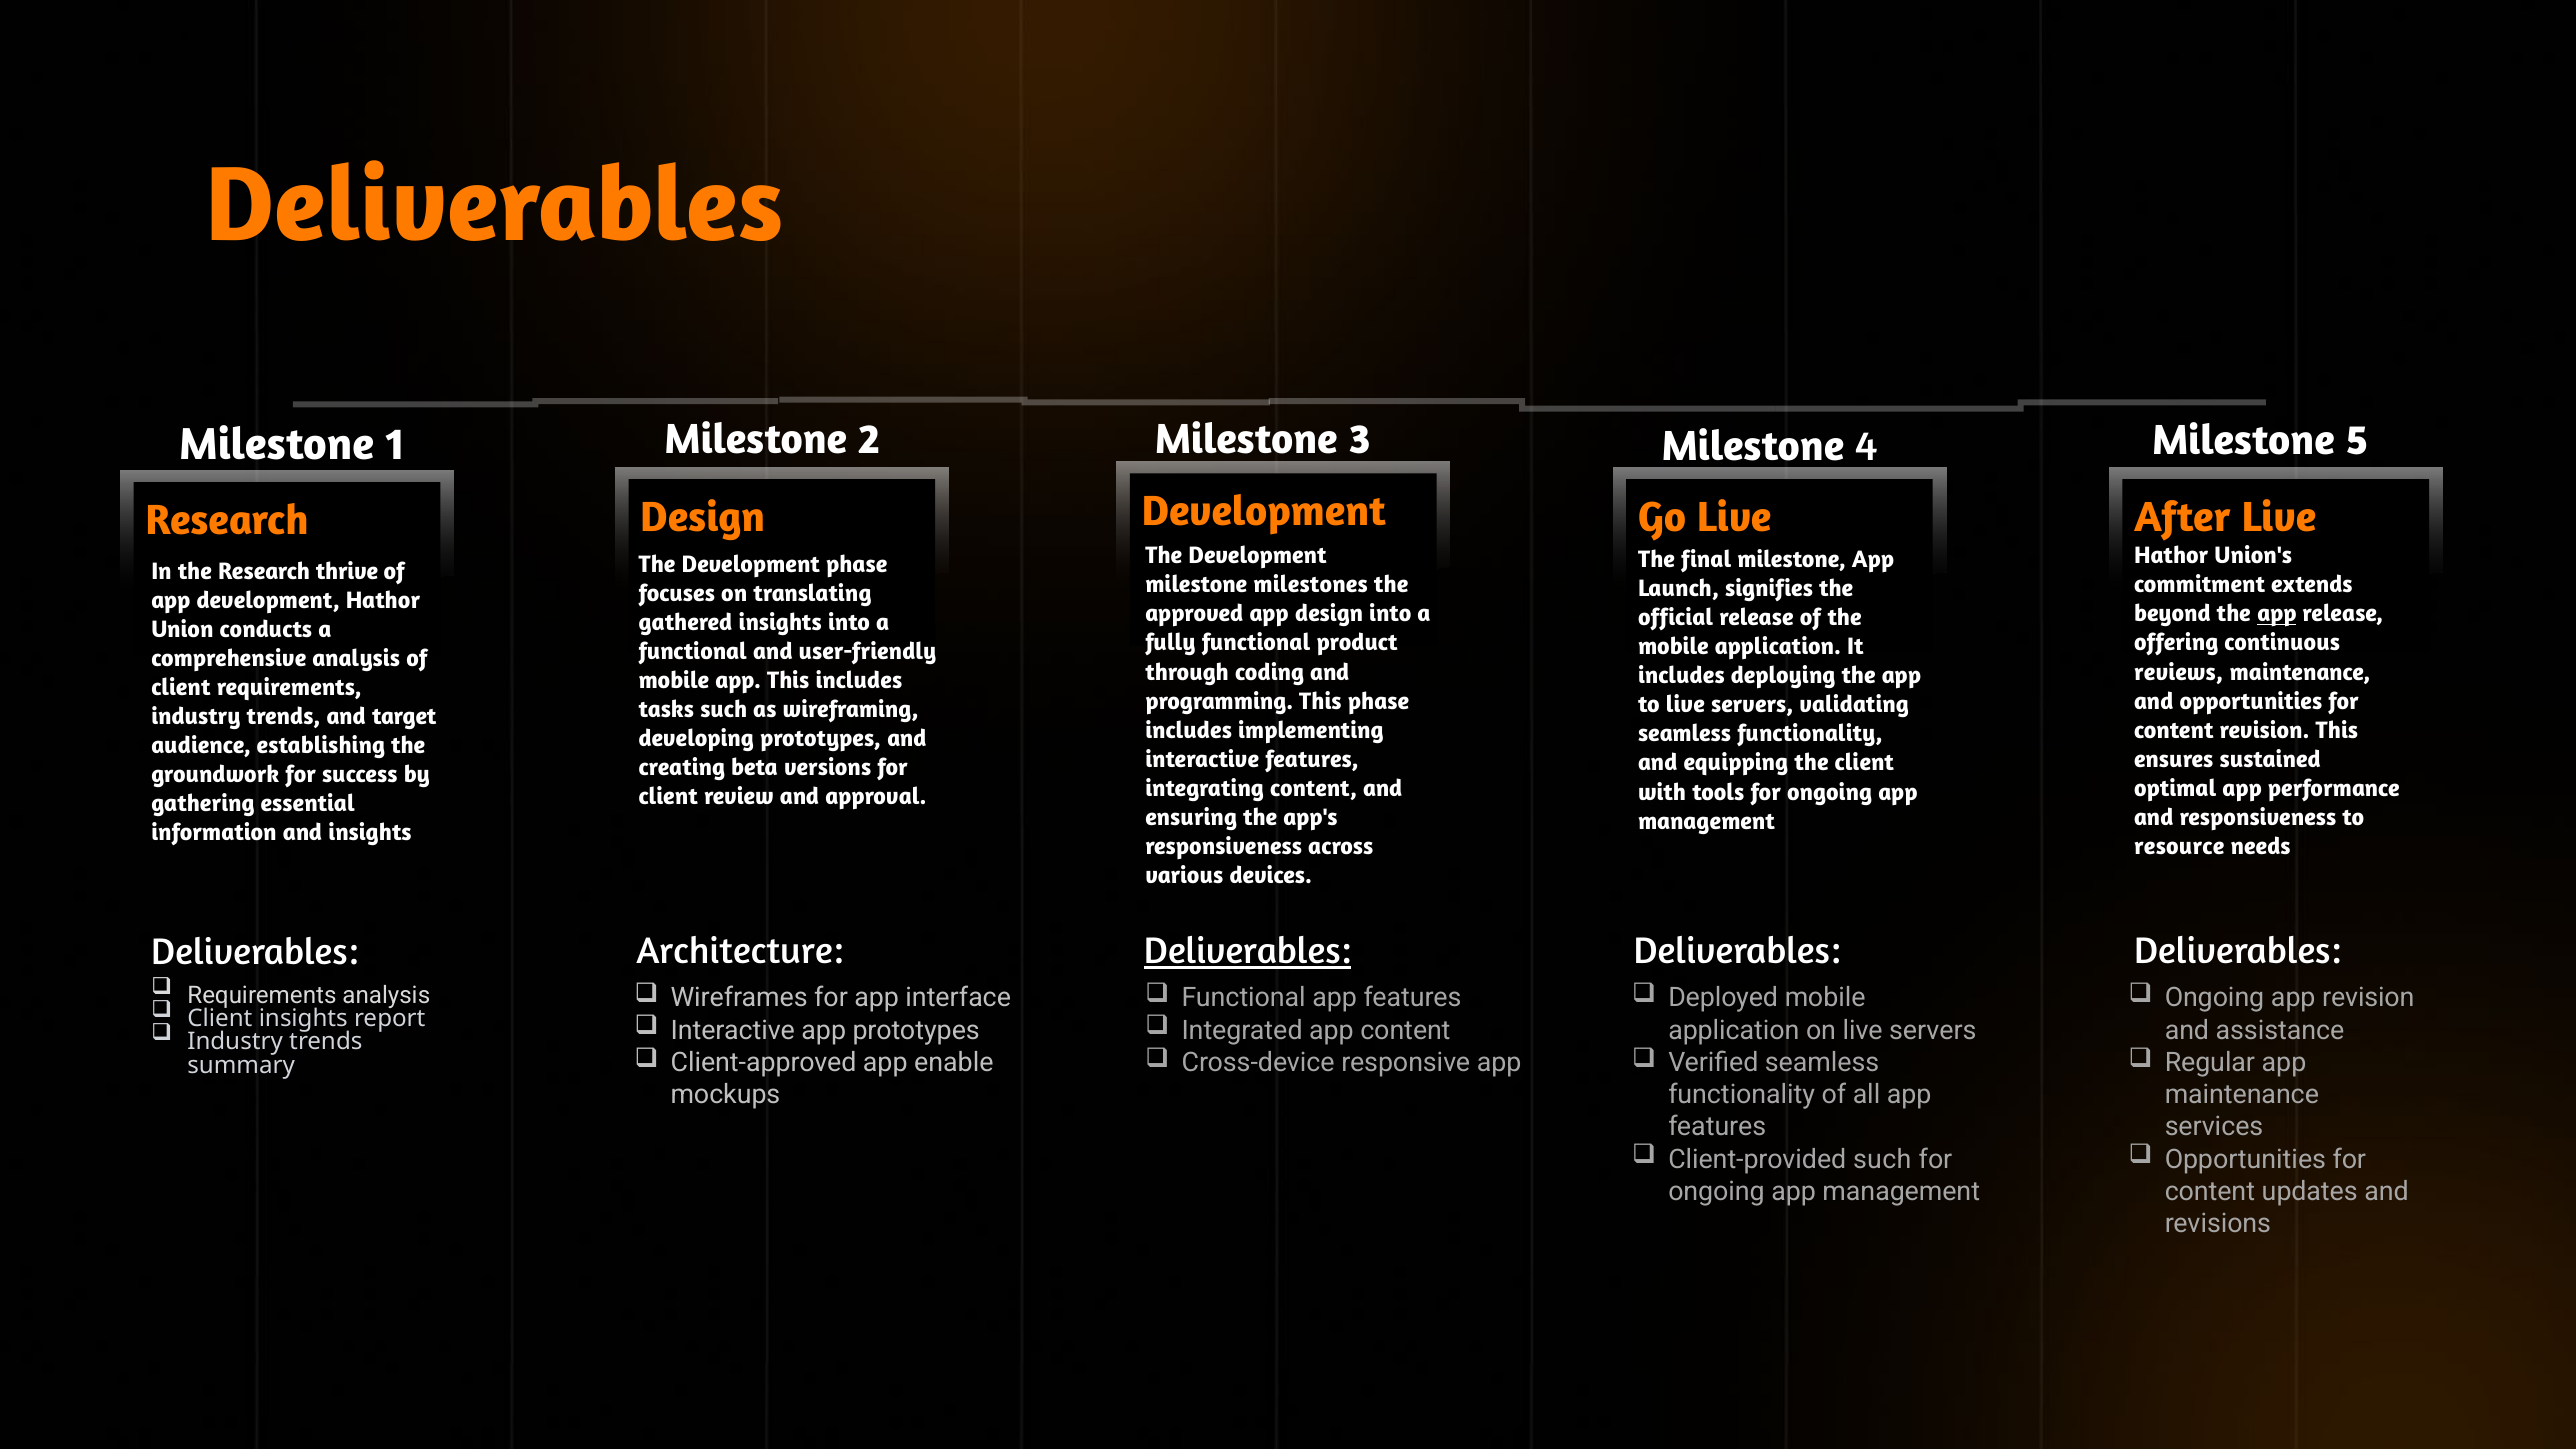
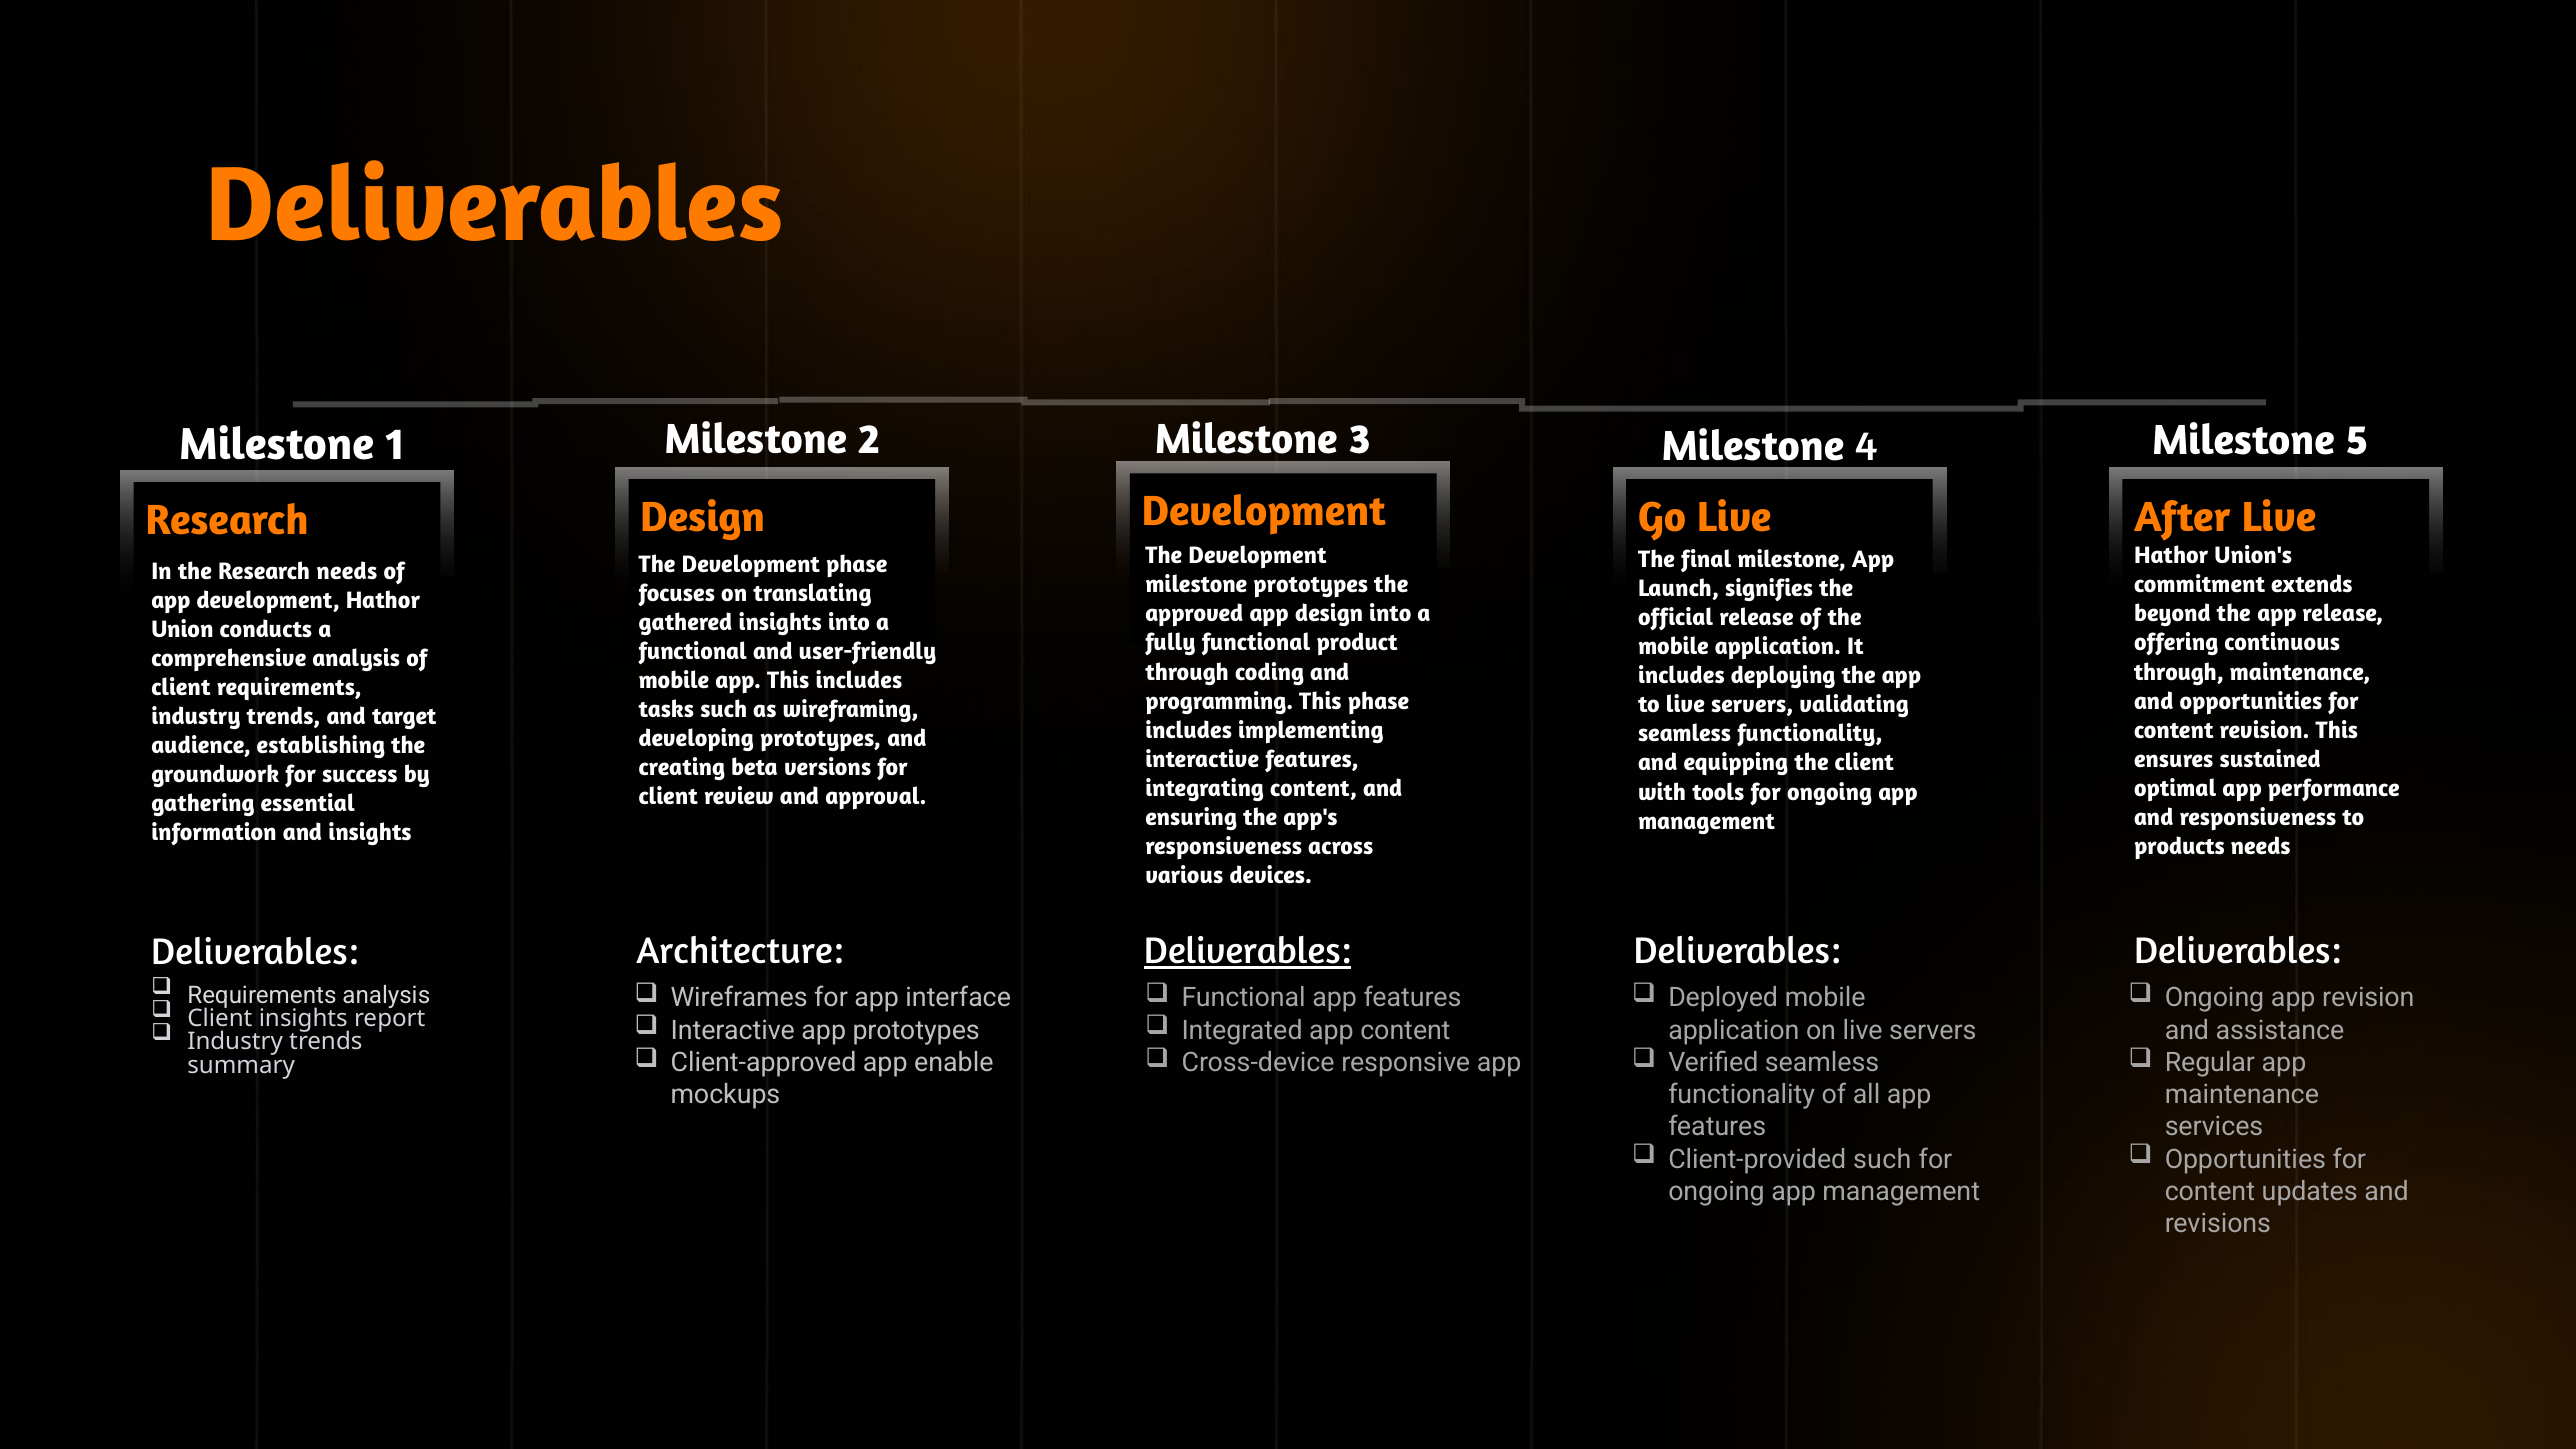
Research thrive: thrive -> needs (347, 571)
milestone milestones: milestones -> prototypes (1311, 585)
app underline: present -> none (2277, 614)
reviews: reviews -> through (2179, 672)
resource: resource -> products (2179, 846)
